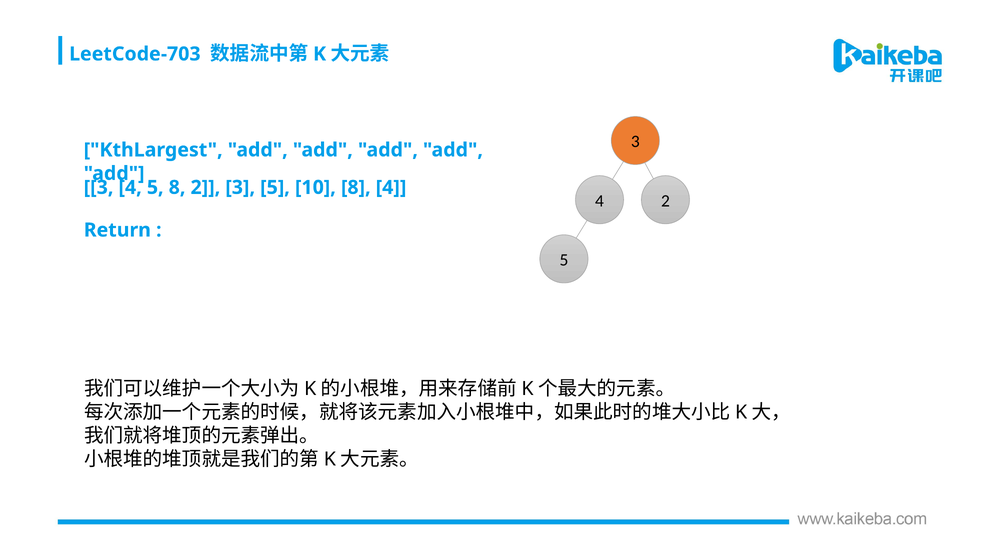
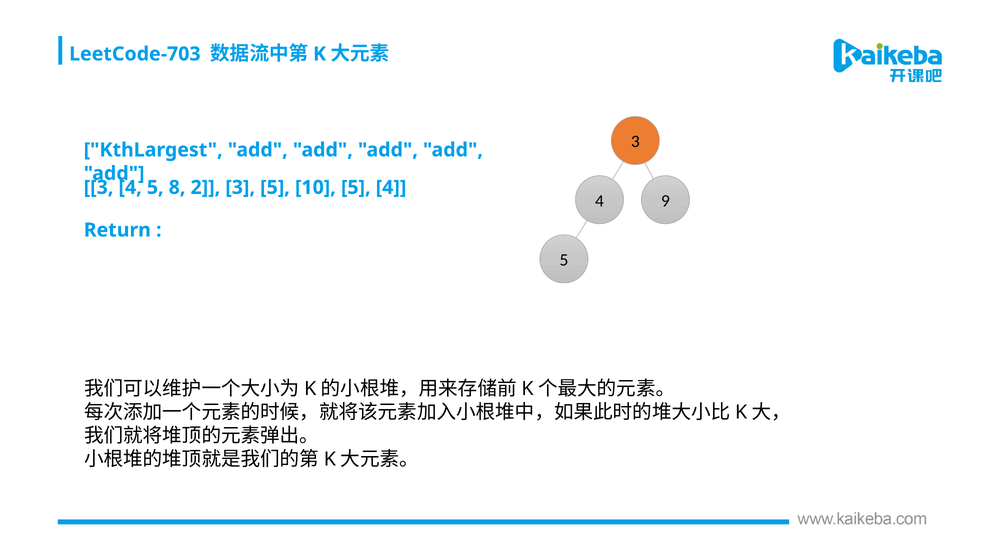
10 8: 8 -> 5 (356, 188)
4 2: 2 -> 9 (665, 201)
